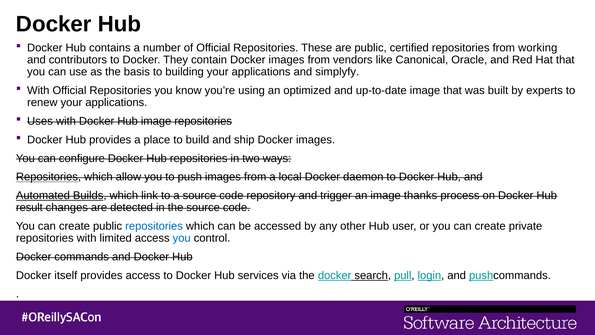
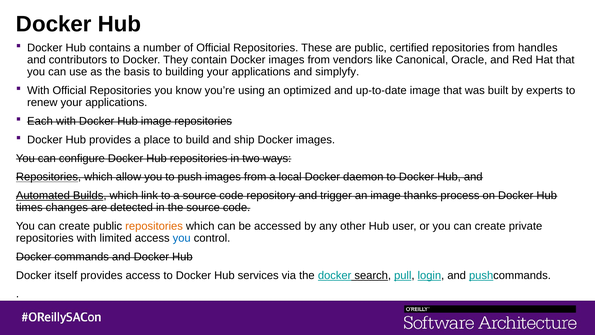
working: working -> handles (538, 48)
Uses: Uses -> Each (40, 121)
result: result -> times (29, 207)
repositories colour: blue -> orange (154, 226)
